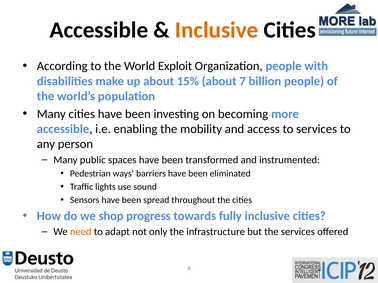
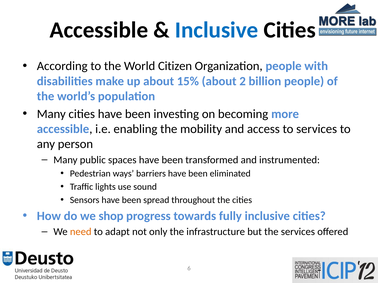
Inclusive colour: orange -> blue (217, 30)
Exploit: Exploit -> Citizen (175, 66)
7: 7 -> 2 (243, 81)
